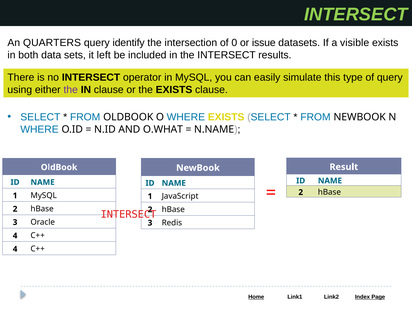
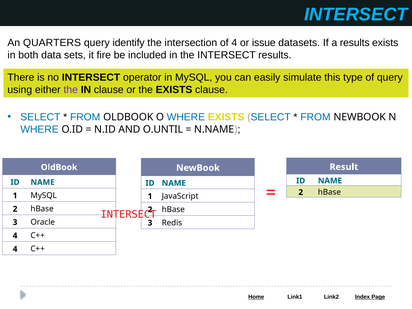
INTERSECT colour: light green -> light blue (356, 14)
of 0: 0 -> 4 (234, 43)
a visible: visible -> results (355, 43)
left: left -> fire (104, 55)
O.WHAT: O.WHAT -> O.UNTIL (163, 129)
